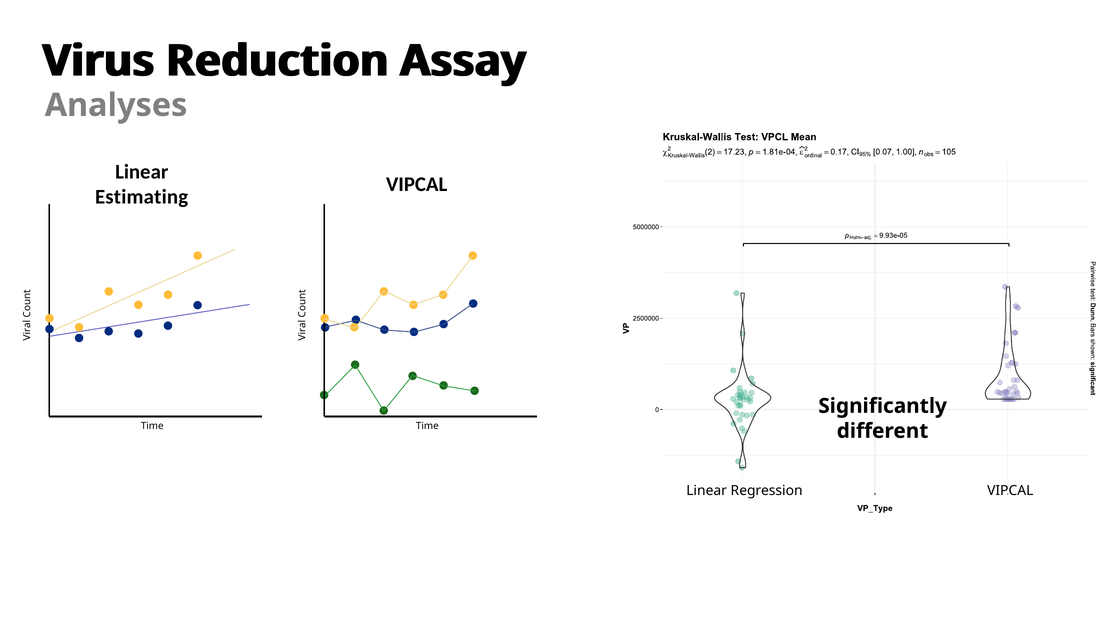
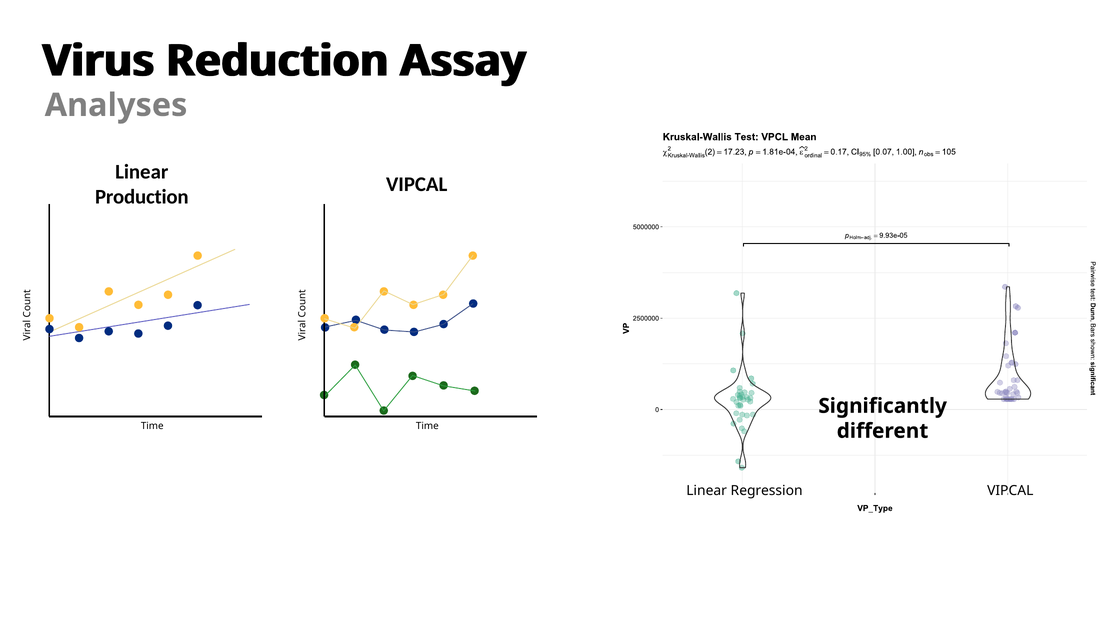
Estimating: Estimating -> Production (142, 197)
